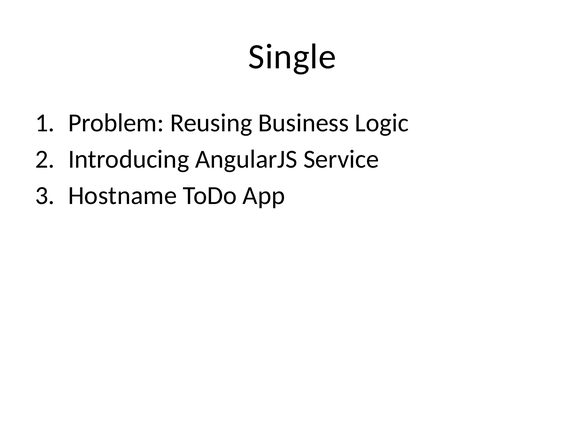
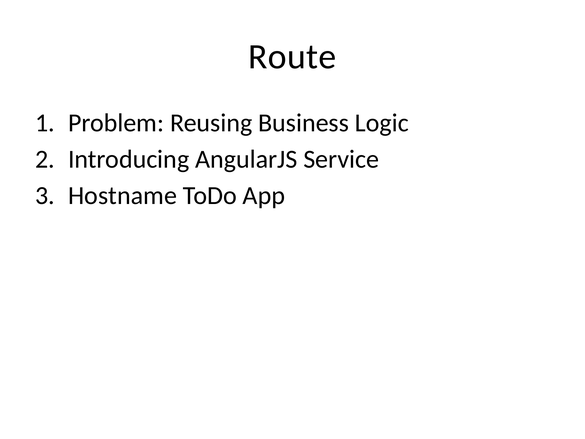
Single: Single -> Route (292, 57)
